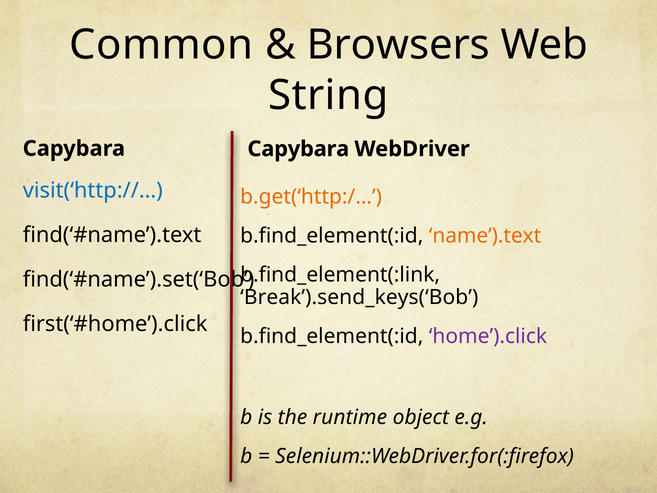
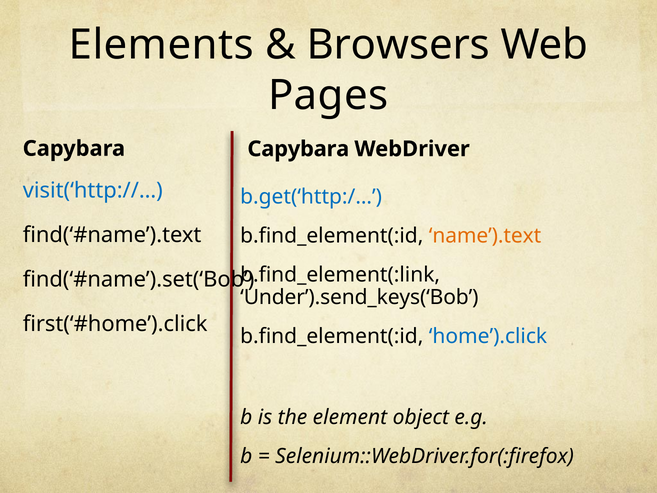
Common: Common -> Elements (161, 45)
String: String -> Pages (328, 95)
b.get(‘http:/… colour: orange -> blue (311, 196)
Break’).send_keys(‘Bob: Break’).send_keys(‘Bob -> Under’).send_keys(‘Bob (359, 297)
home’).click colour: purple -> blue (488, 336)
runtime: runtime -> element (350, 417)
